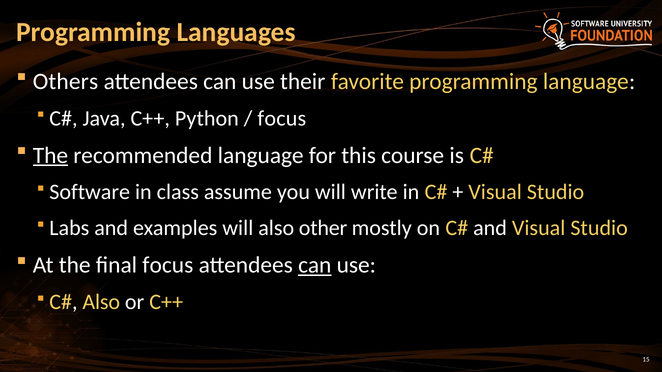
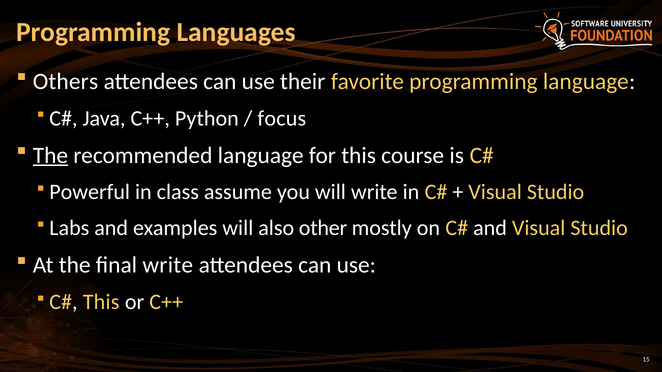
Software: Software -> Powerful (90, 192)
final focus: focus -> write (168, 265)
can underline: present -> none (315, 265)
Also: Also -> This (101, 302)
